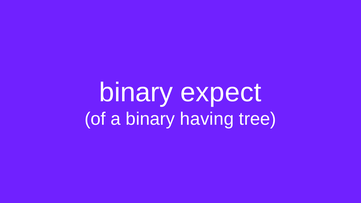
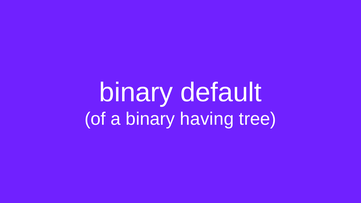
expect: expect -> default (221, 93)
